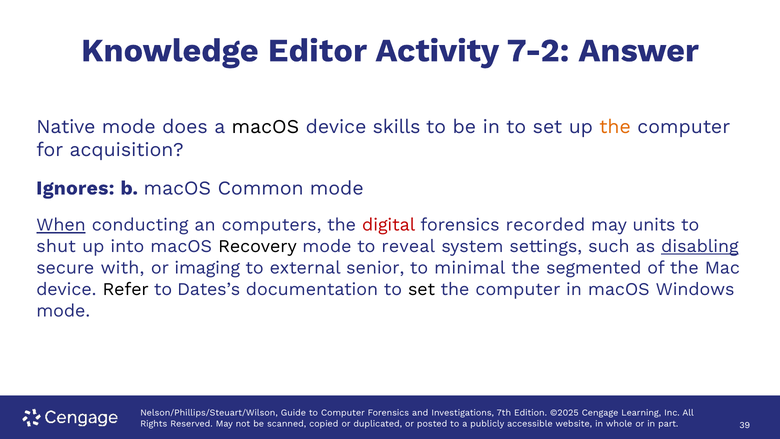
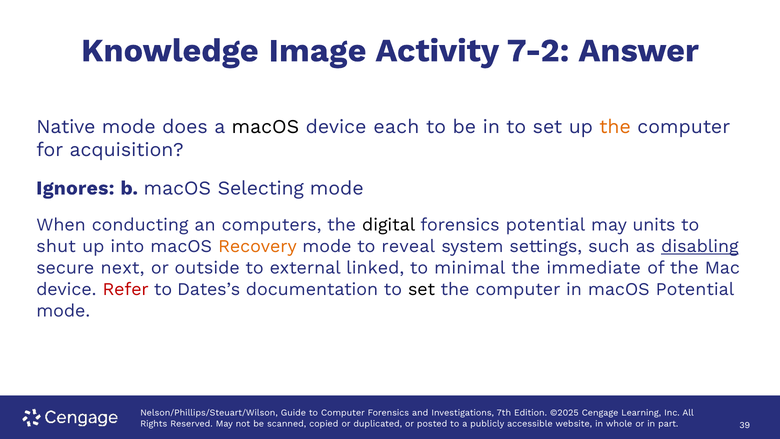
Editor: Editor -> Image (317, 51)
skills: skills -> each (396, 127)
Common: Common -> Selecting (261, 188)
When underline: present -> none (61, 225)
digital colour: red -> black (389, 225)
forensics recorded: recorded -> potential (545, 225)
Recovery colour: black -> orange (257, 246)
with: with -> next (122, 268)
imaging: imaging -> outside (207, 268)
senior: senior -> linked (375, 268)
segmented: segmented -> immediate (594, 268)
Refer colour: black -> red (126, 289)
macOS Windows: Windows -> Potential (695, 289)
